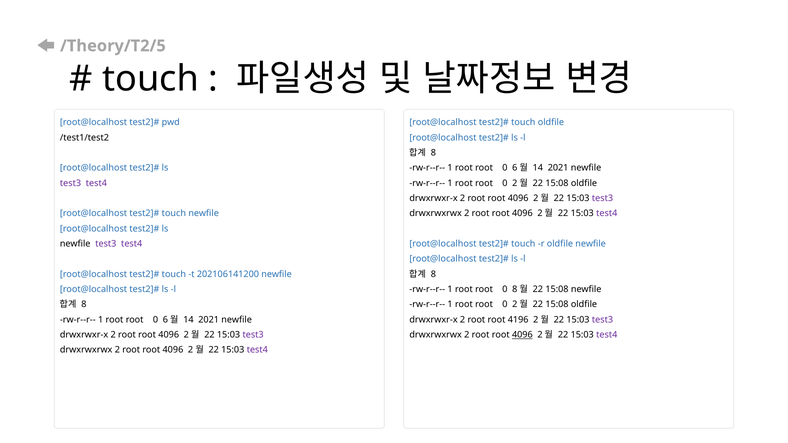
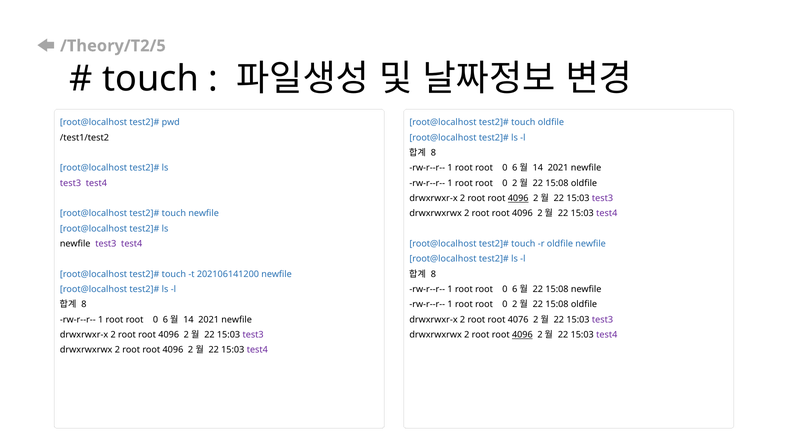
4096 underline: none -> present (518, 198)
8: 8 -> 6 (515, 289)
4196: 4196 -> 4076 (518, 320)
